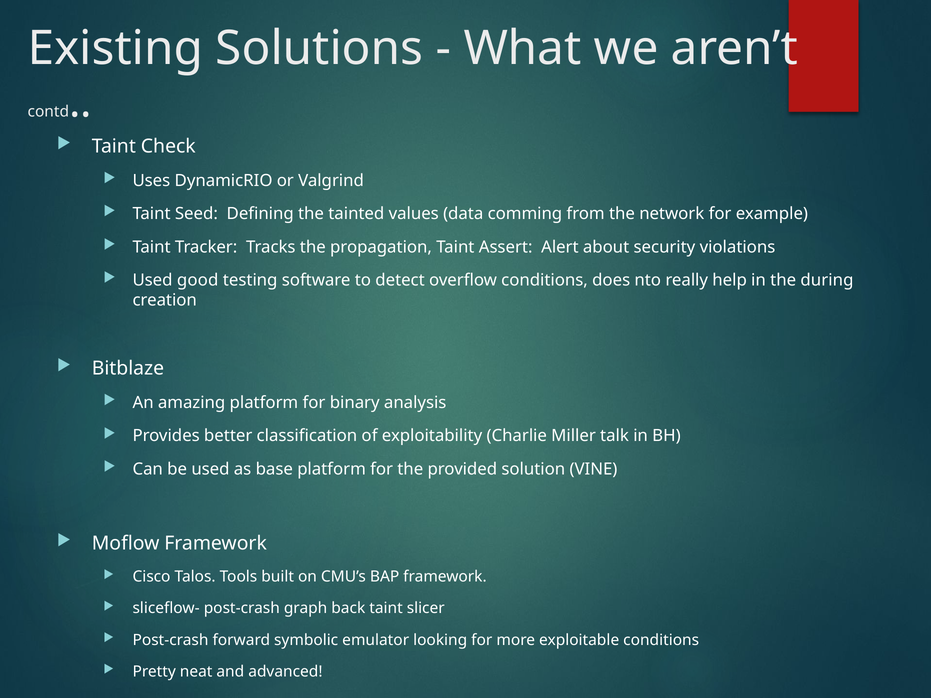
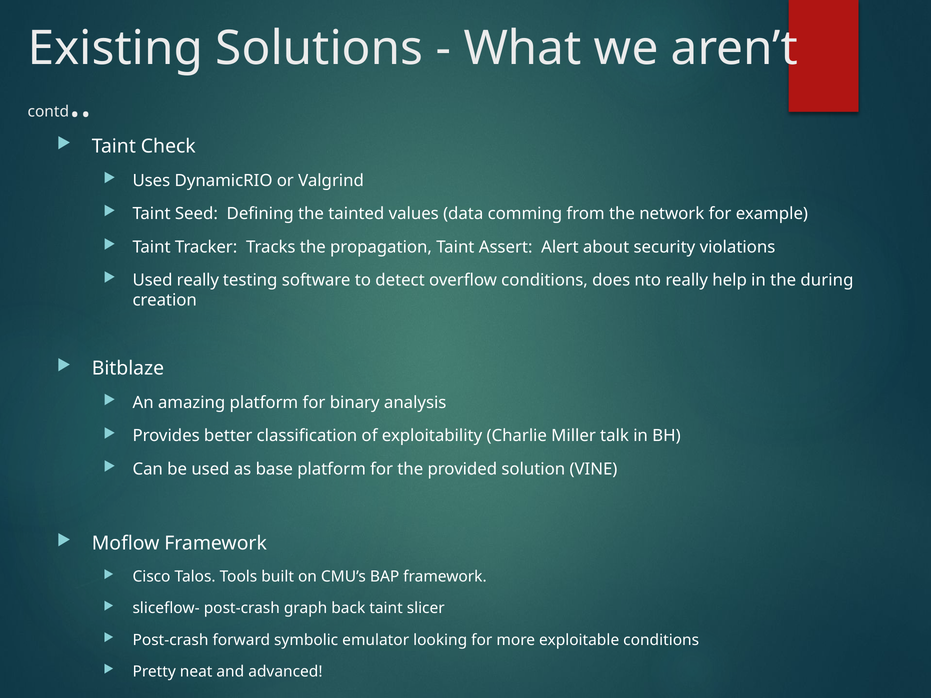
Used good: good -> really (198, 280)
